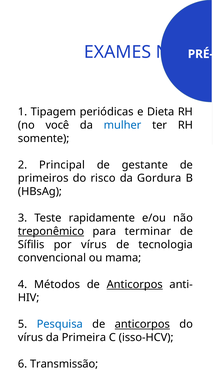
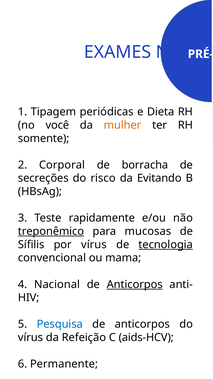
mulher colour: blue -> orange (123, 125)
Principal: Principal -> Corporal (62, 165)
gestante: gestante -> borracha (145, 165)
primeiros: primeiros -> secreções (43, 178)
Gordura: Gordura -> Evitando (159, 178)
terminar: terminar -> mucosas (148, 231)
tecnologia underline: none -> present (166, 244)
Métodos: Métodos -> Nacional (57, 284)
anticorpos underline: present -> none (142, 324)
Primeira: Primeira -> Refeição (84, 337)
isso-HCV: isso-HCV -> aids-HCV (146, 337)
Transmissão: Transmissão -> Permanente (64, 364)
